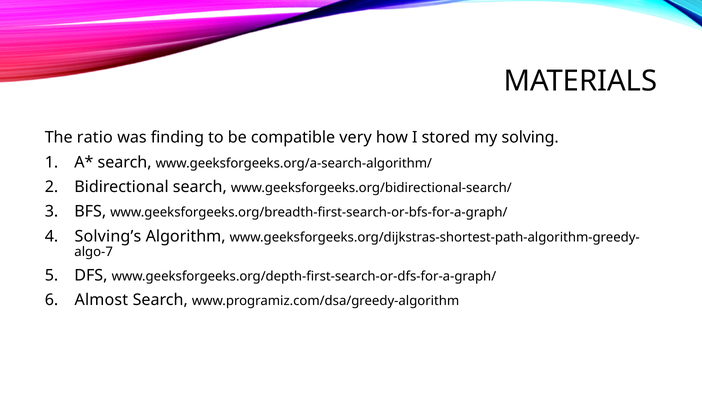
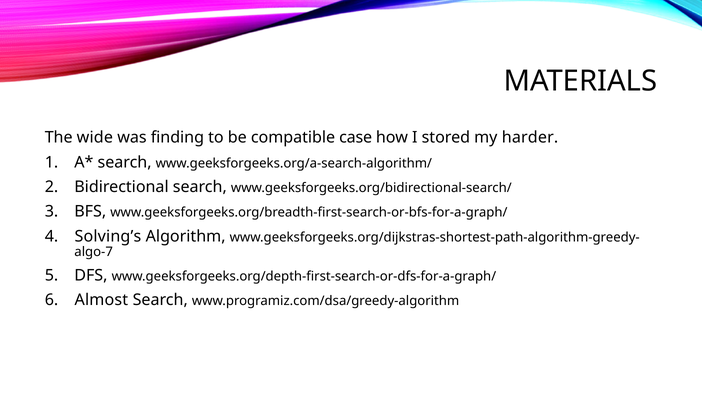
ratio: ratio -> wide (95, 138)
very: very -> case (356, 138)
solving: solving -> harder (530, 138)
